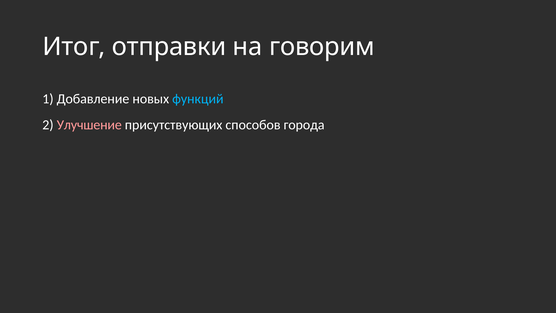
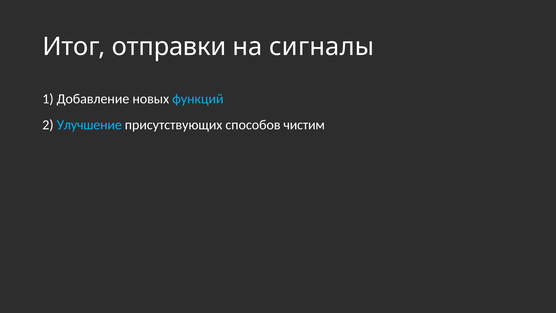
говорим: говорим -> сигналы (322, 47)
Улучшение colour: pink -> light blue (89, 125)
города: города -> чистим (304, 125)
